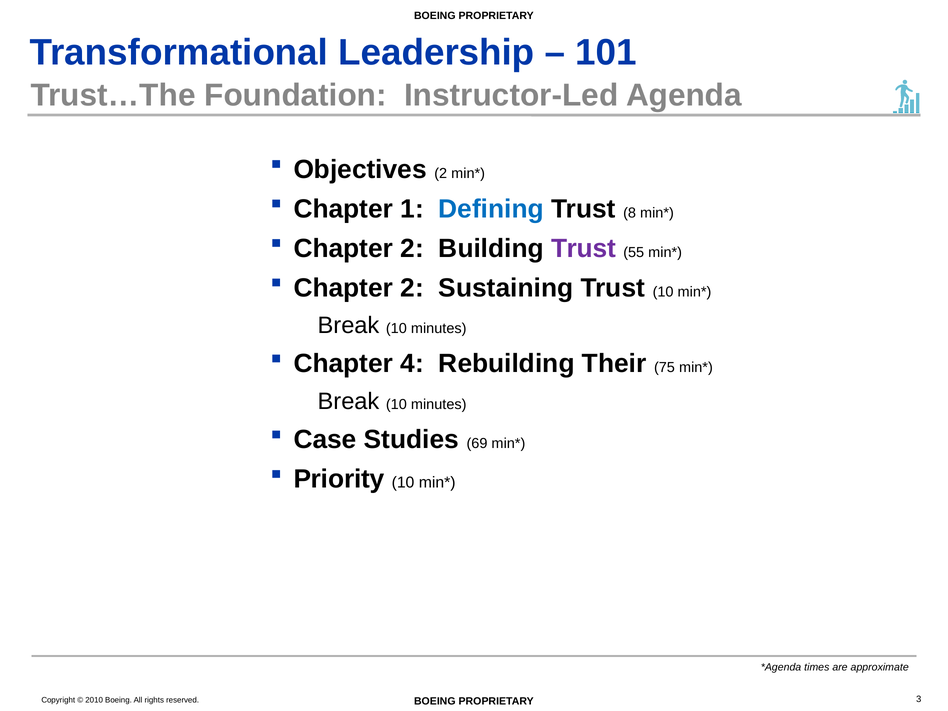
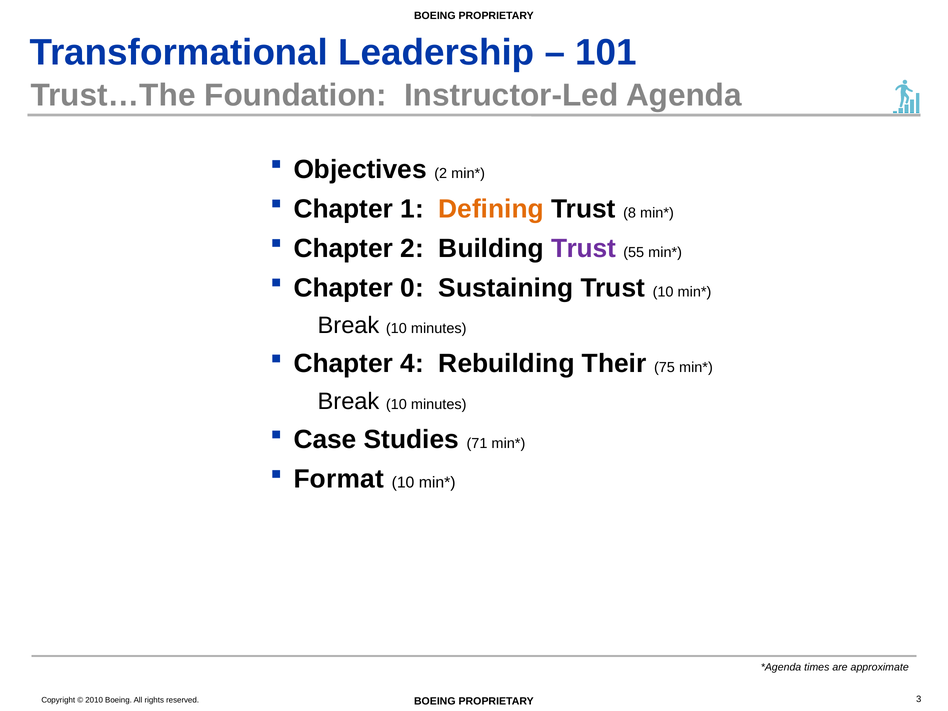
Defining colour: blue -> orange (491, 209)
2: 2 -> 0 (412, 288)
69: 69 -> 71 (477, 444)
Priority: Priority -> Format (339, 479)
